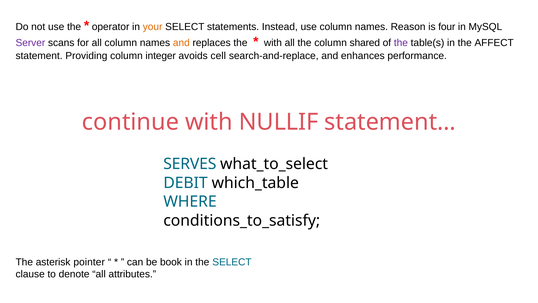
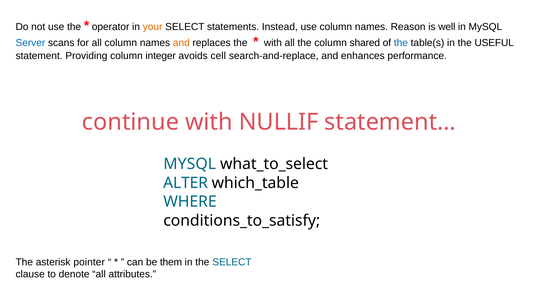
four: four -> well (447, 27)
Server colour: purple -> blue (30, 43)
the colour: purple -> blue (401, 43)
AFFECT: AFFECT -> USEFUL (494, 43)
SERVES: SERVES -> MYSQL (190, 164)
DEBIT: DEBIT -> ALTER (186, 183)
book: book -> them (171, 262)
